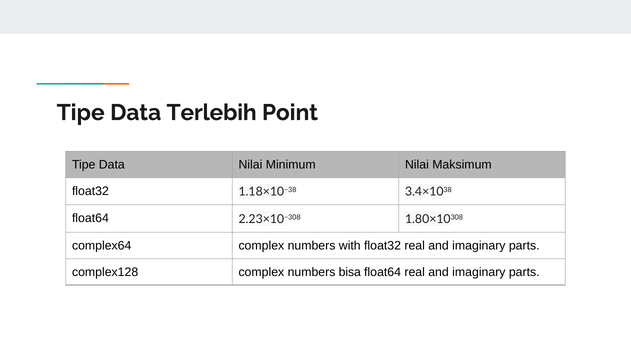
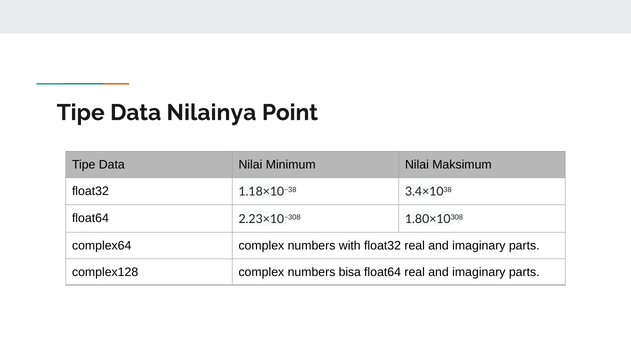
Terlebih: Terlebih -> Nilainya (211, 113)
